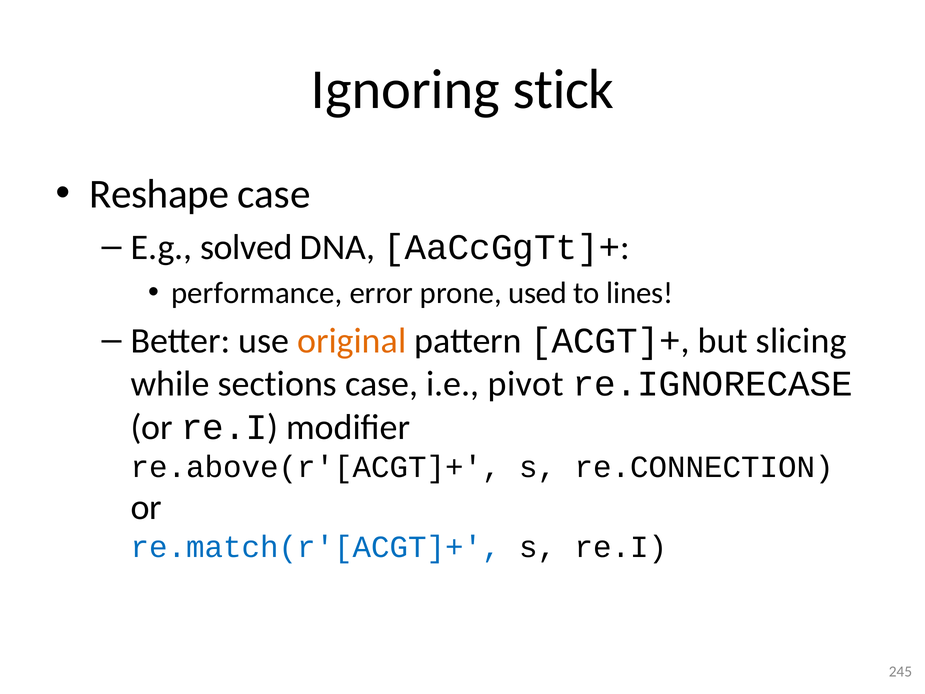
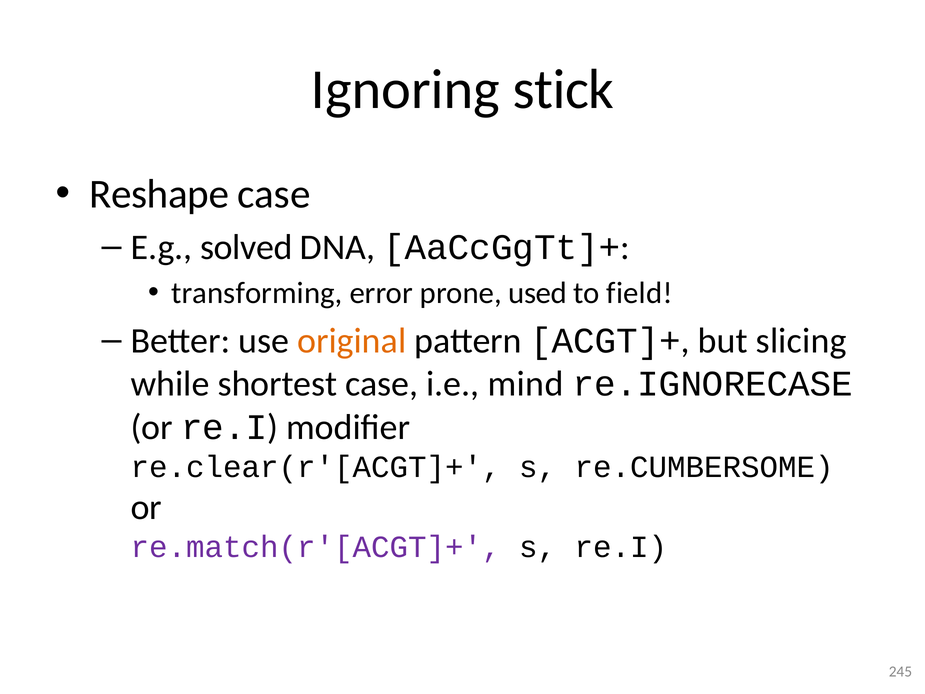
performance: performance -> transforming (257, 293)
lines: lines -> field (640, 293)
sections: sections -> shortest (277, 384)
pivot: pivot -> mind (526, 384)
re.above(r'[ACGT]+: re.above(r'[ACGT]+ -> re.clear(r'[ACGT]+ (316, 467)
re.CONNECTION: re.CONNECTION -> re.CUMBERSOME (704, 467)
re.match(r'[ACGT]+ colour: blue -> purple (316, 547)
